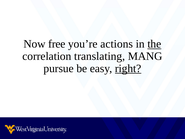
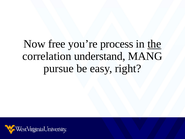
actions: actions -> process (117, 44)
translating: translating -> understand (100, 56)
right underline: present -> none (128, 68)
